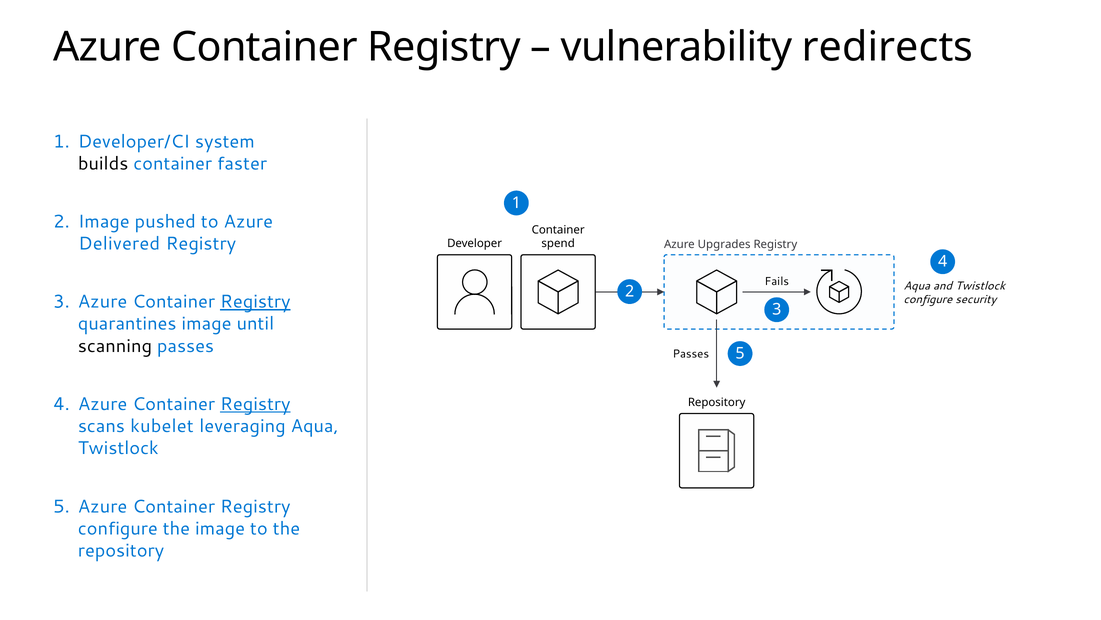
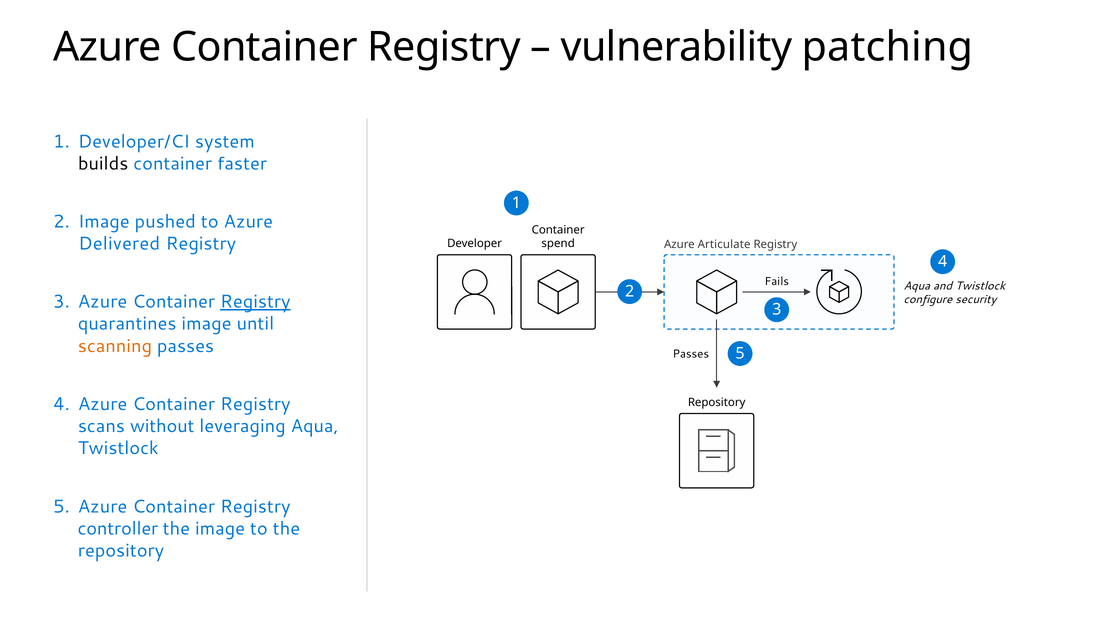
redirects: redirects -> patching (887, 47)
Upgrades: Upgrades -> Articulate (724, 244)
scanning colour: black -> orange (115, 346)
Registry underline: present -> none (255, 404)
kubelet: kubelet -> without (162, 426)
configure: configure -> controller (118, 528)
